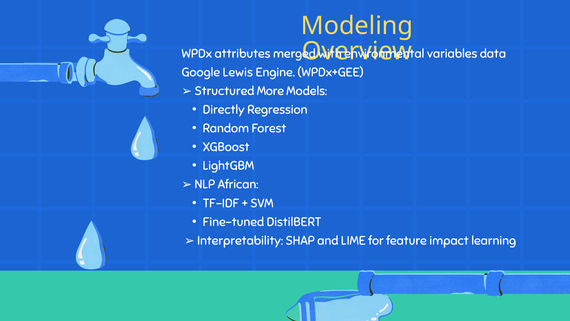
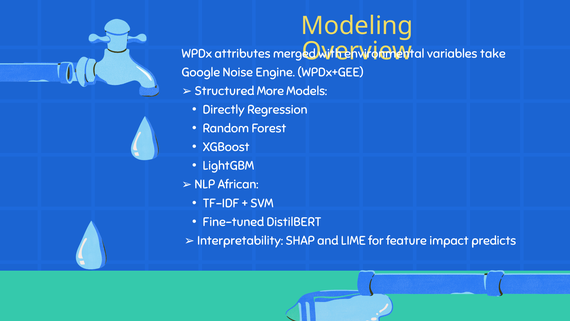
data: data -> take (493, 54)
Lewis: Lewis -> Noise (238, 72)
learning: learning -> predicts (494, 240)
